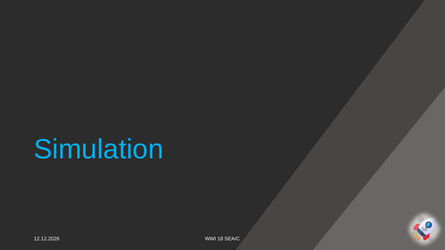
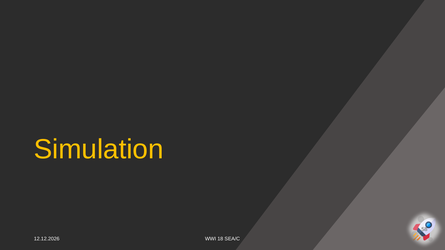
Simulation colour: light blue -> yellow (99, 150)
